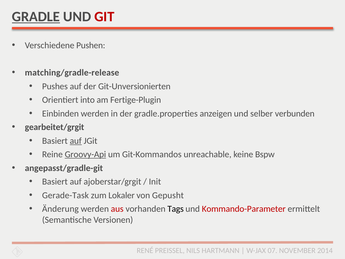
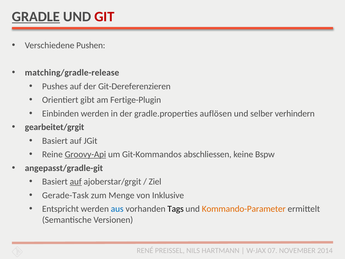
Git-Unversionierten: Git-Unversionierten -> Git-Dereferenzieren (134, 86)
into: into -> gibt (87, 100)
anzeigen: anzeigen -> auflösen (216, 113)
verbunden: verbunden -> verhindern (295, 113)
auf underline: present -> none (76, 141)
unreachable: unreachable -> abschliessen (208, 154)
auf underline: none -> present (76, 181)
Init: Init -> Ziel (155, 181)
Lokaler: Lokaler -> Menge (122, 195)
Gepusht: Gepusht -> Inklusive (168, 195)
Änderung: Änderung -> Entspricht (60, 209)
aus colour: red -> blue (117, 209)
Kommando-Parameter colour: red -> orange (244, 209)
